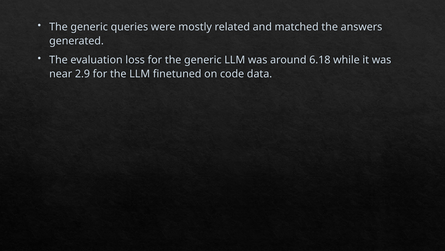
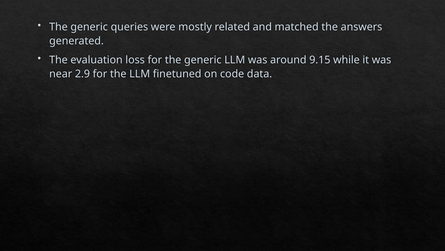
6.18: 6.18 -> 9.15 (320, 60)
